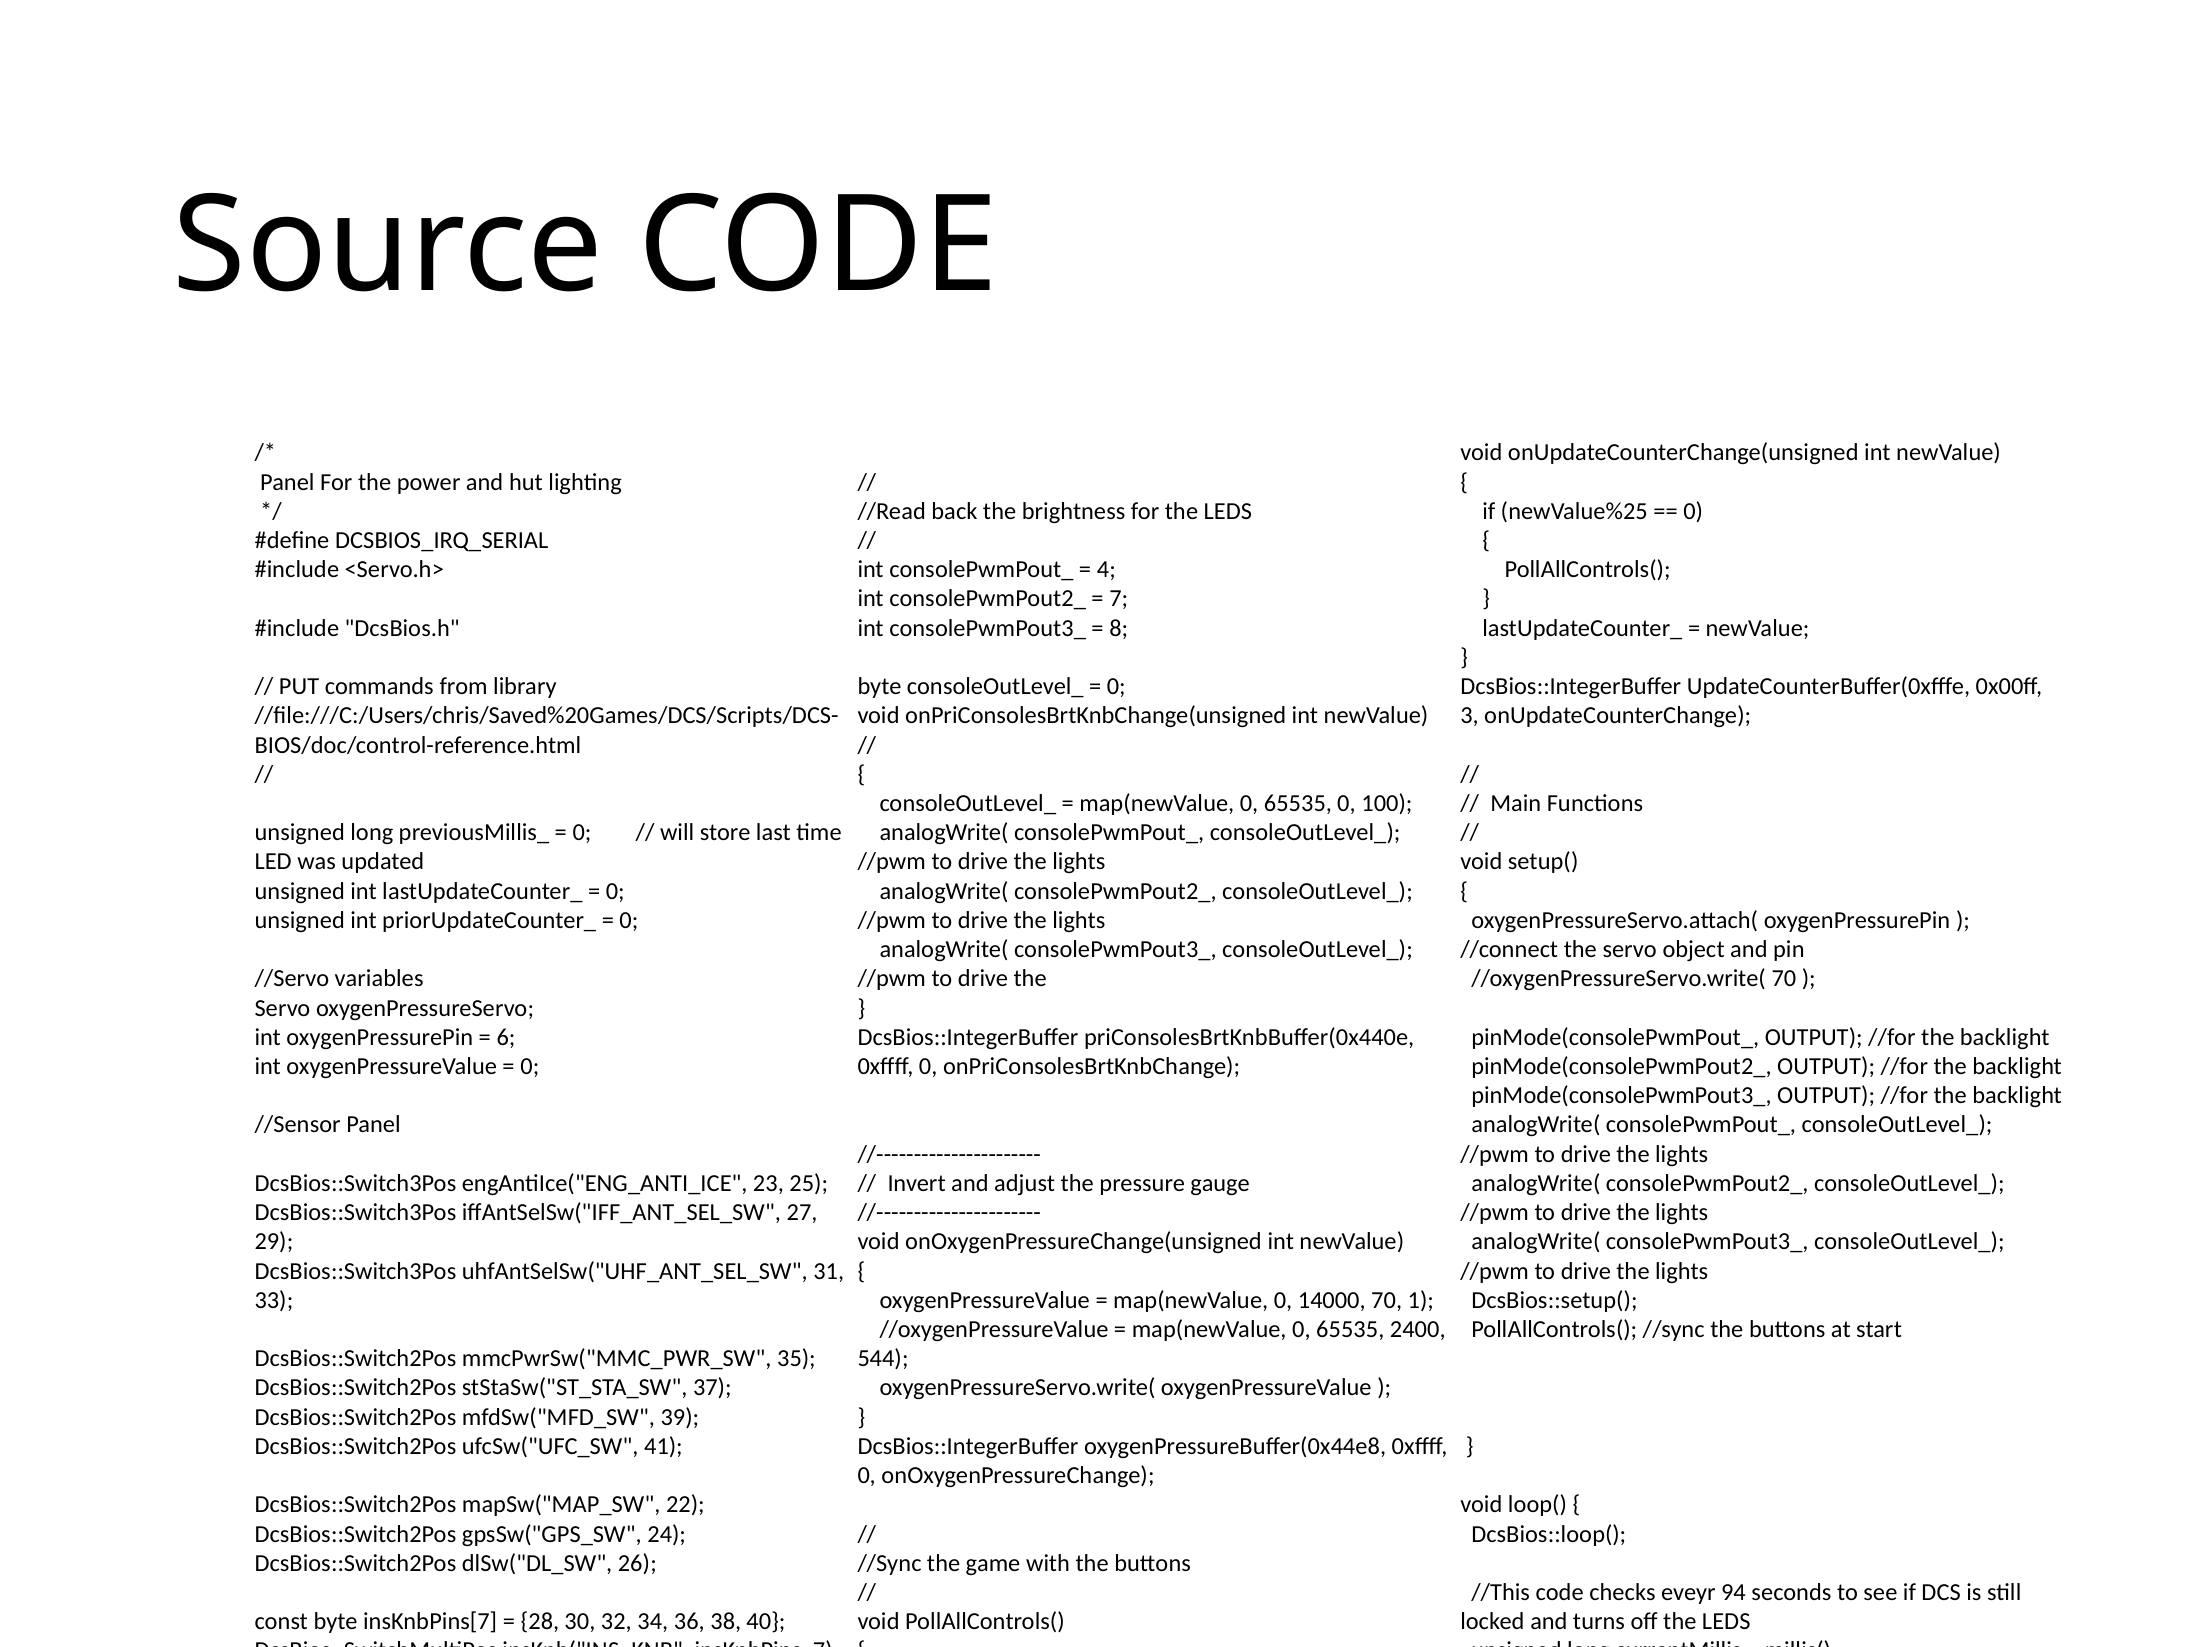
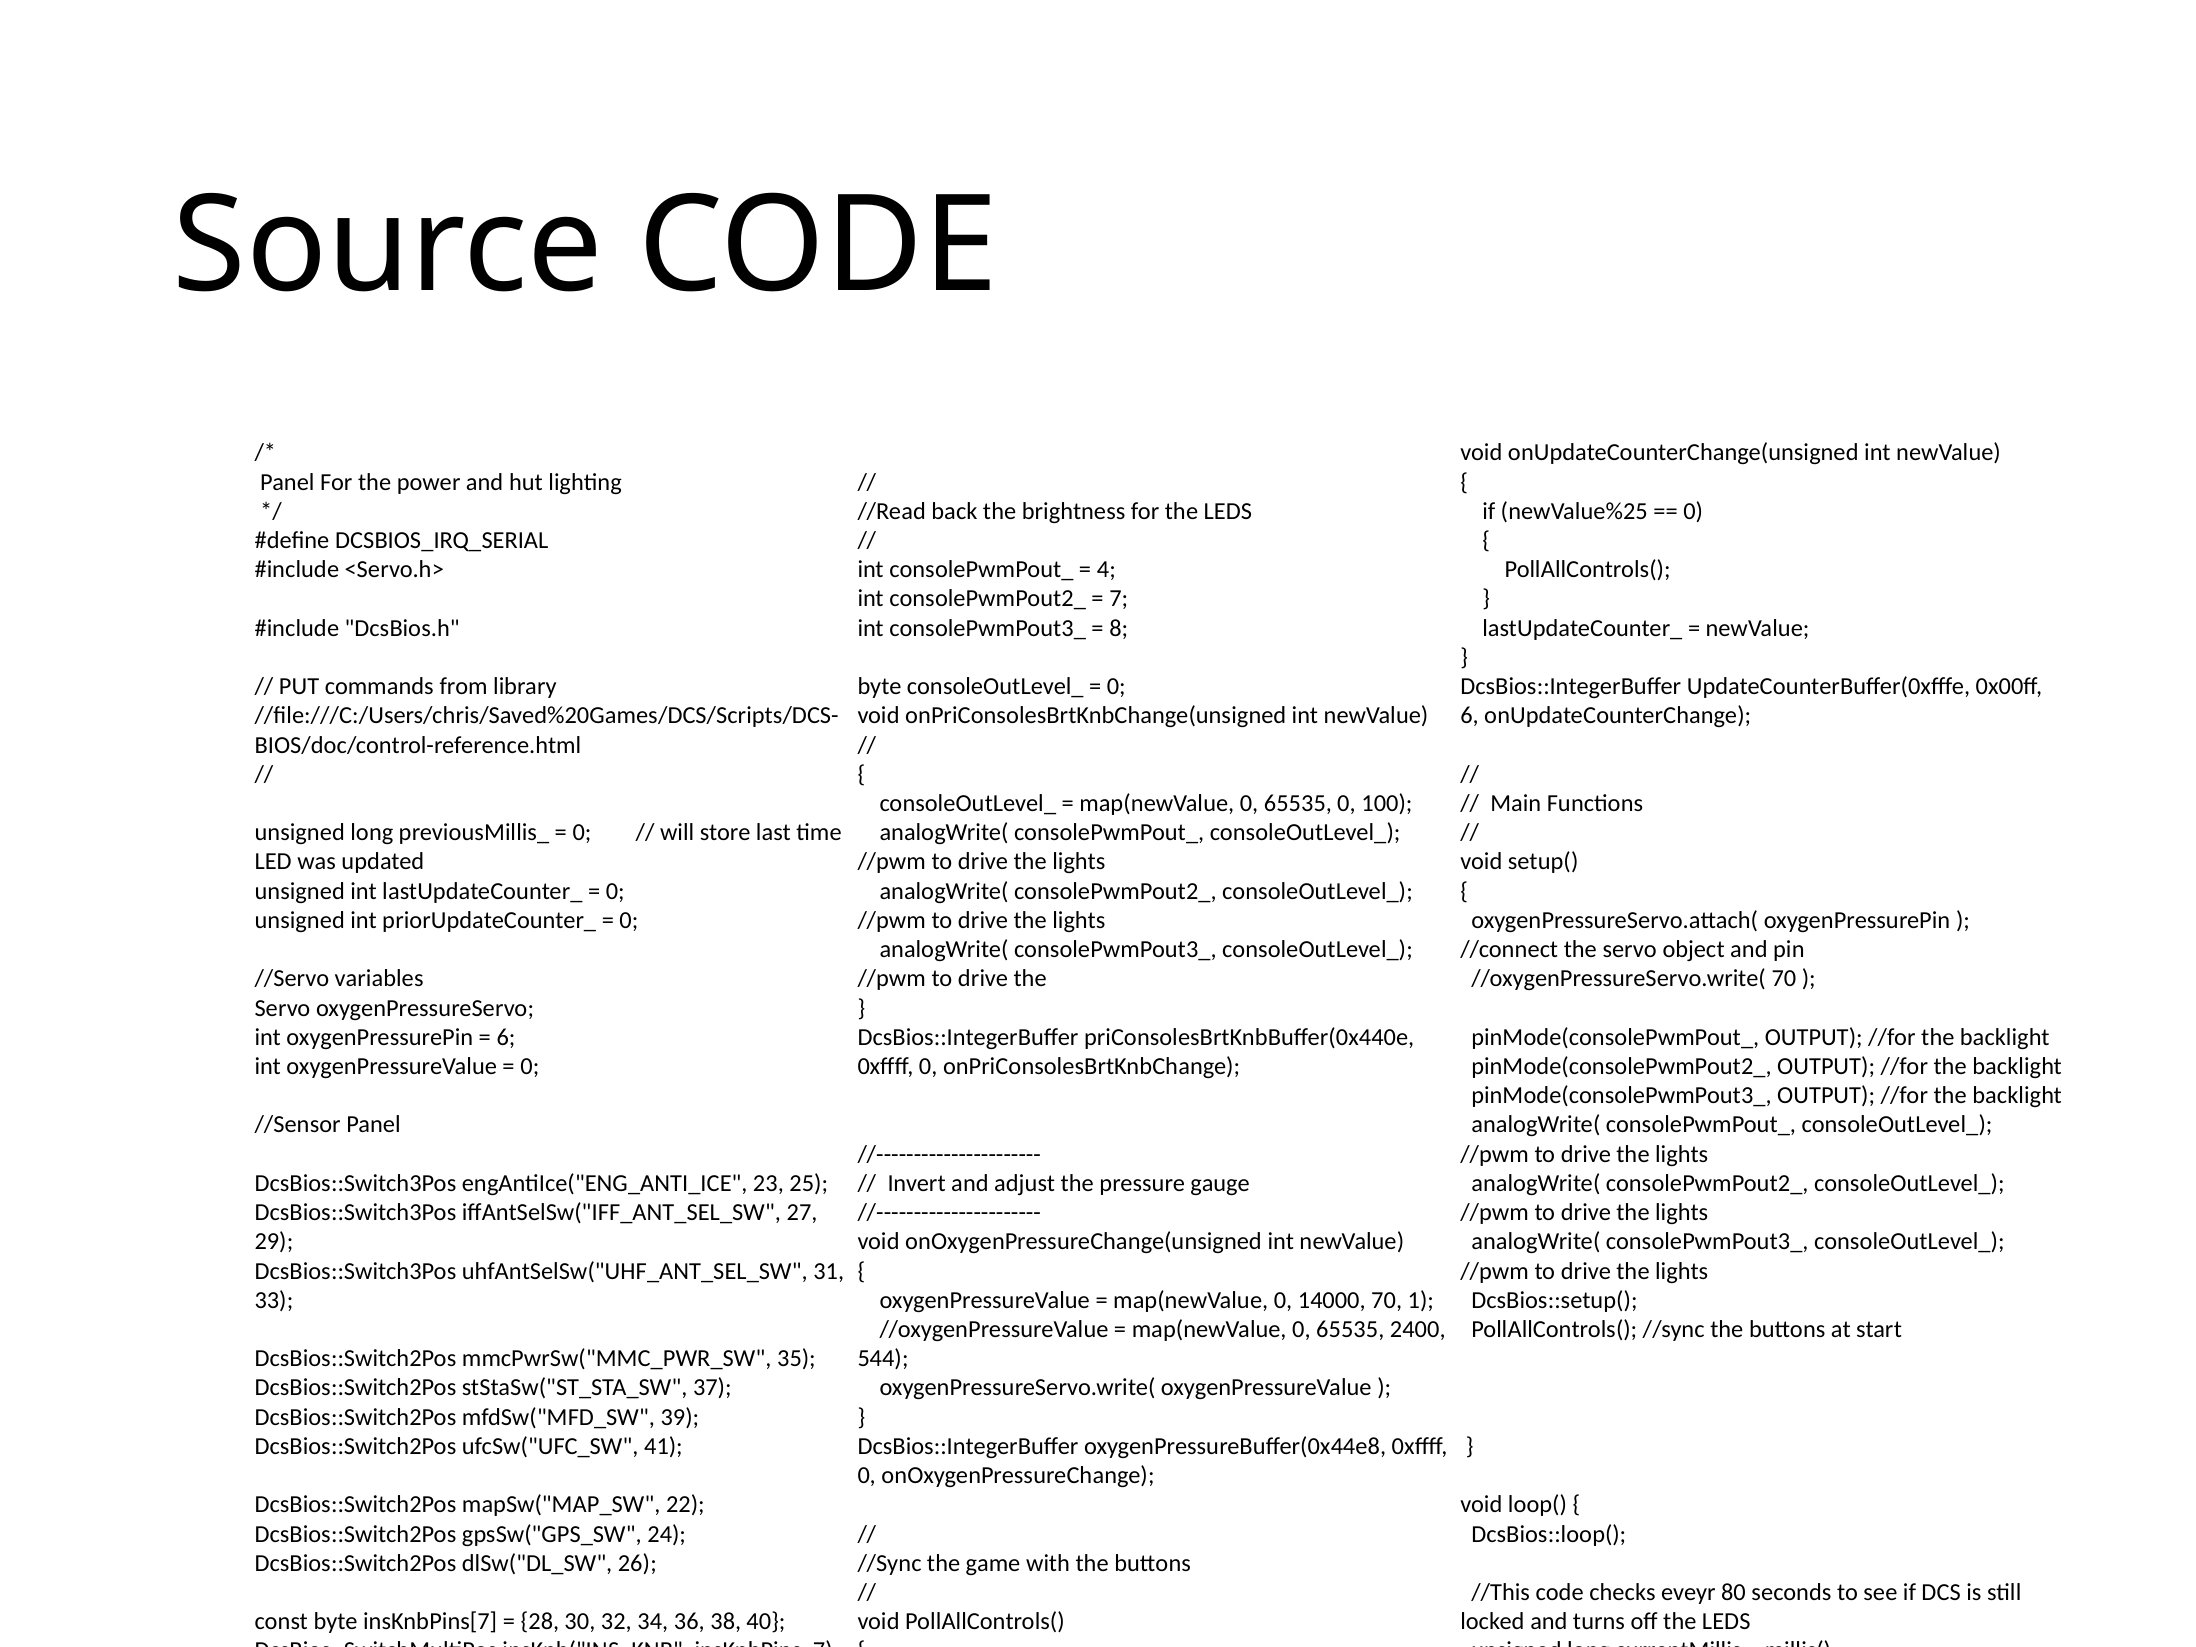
3: 3 -> 6 (1470, 716)
94: 94 -> 80 (1733, 1592)
